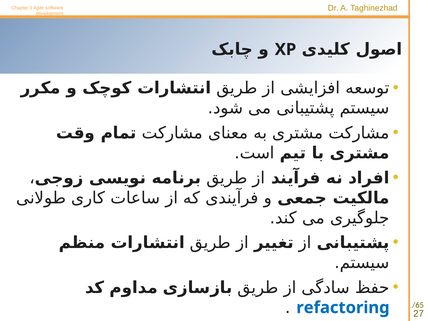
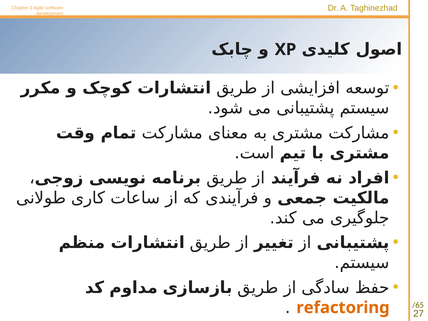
refactoring colour: blue -> orange (343, 308)
